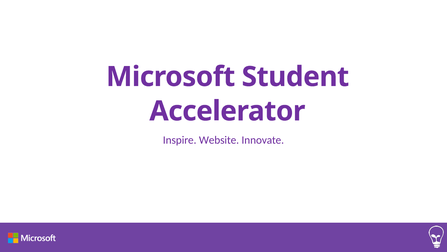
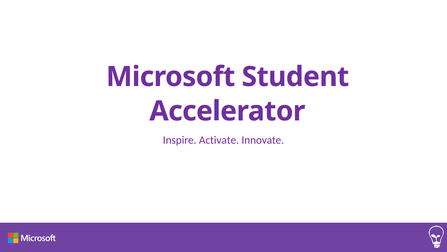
Website: Website -> Activate (219, 140)
